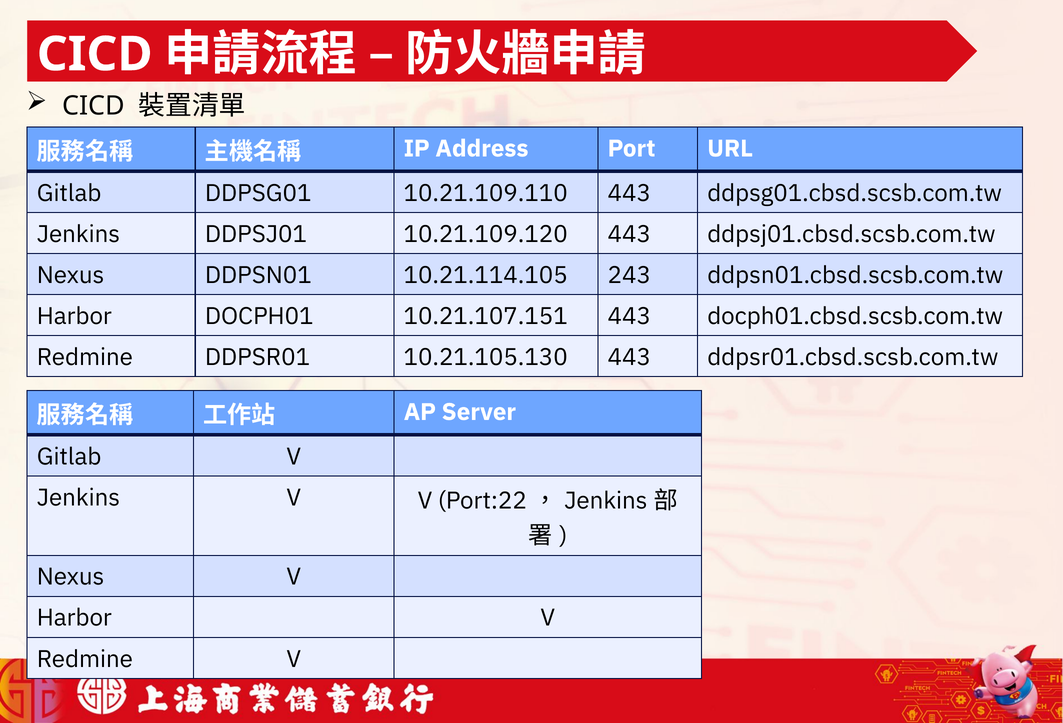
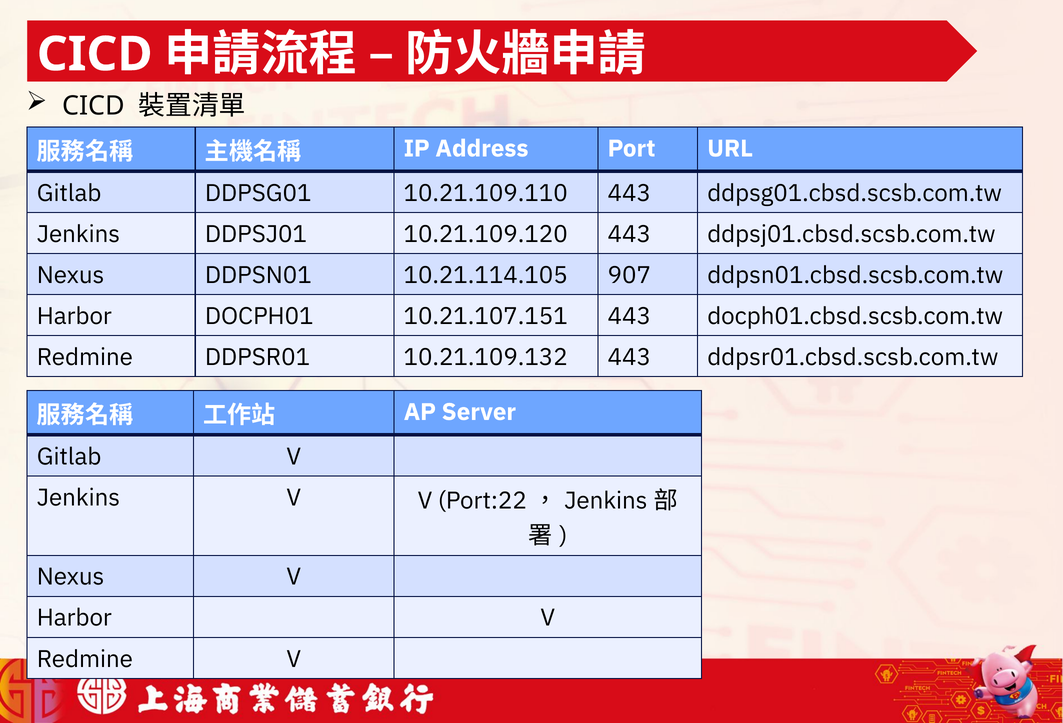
243: 243 -> 907 (629, 275)
10.21.105.130: 10.21.105.130 -> 10.21.109.132 (486, 357)
